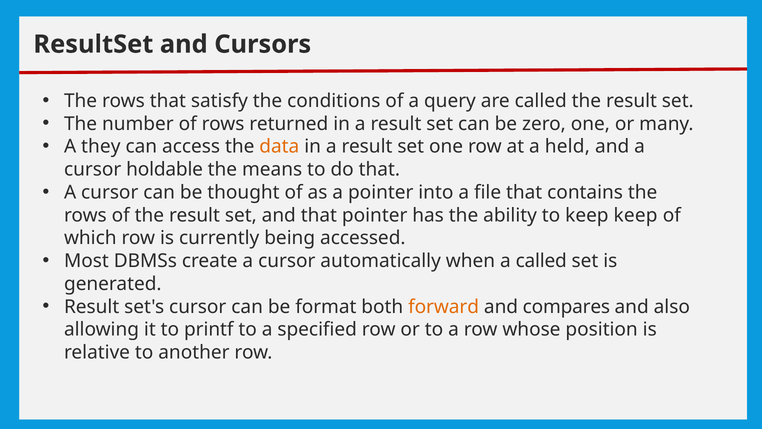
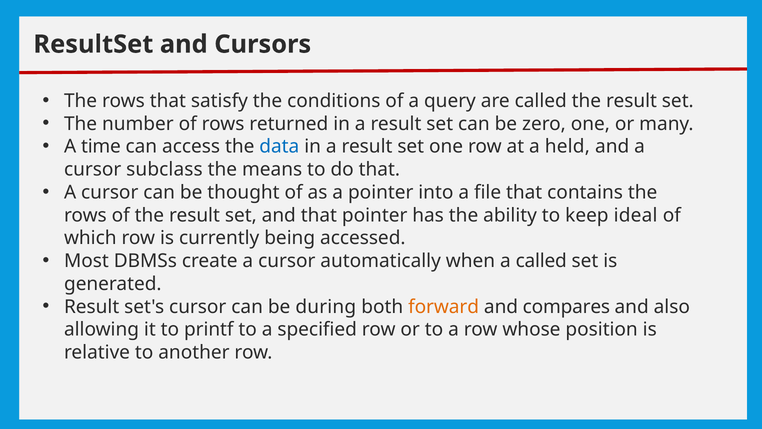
they: they -> time (101, 146)
data colour: orange -> blue (279, 146)
holdable: holdable -> subclass (164, 169)
keep keep: keep -> ideal (636, 215)
format: format -> during (326, 306)
